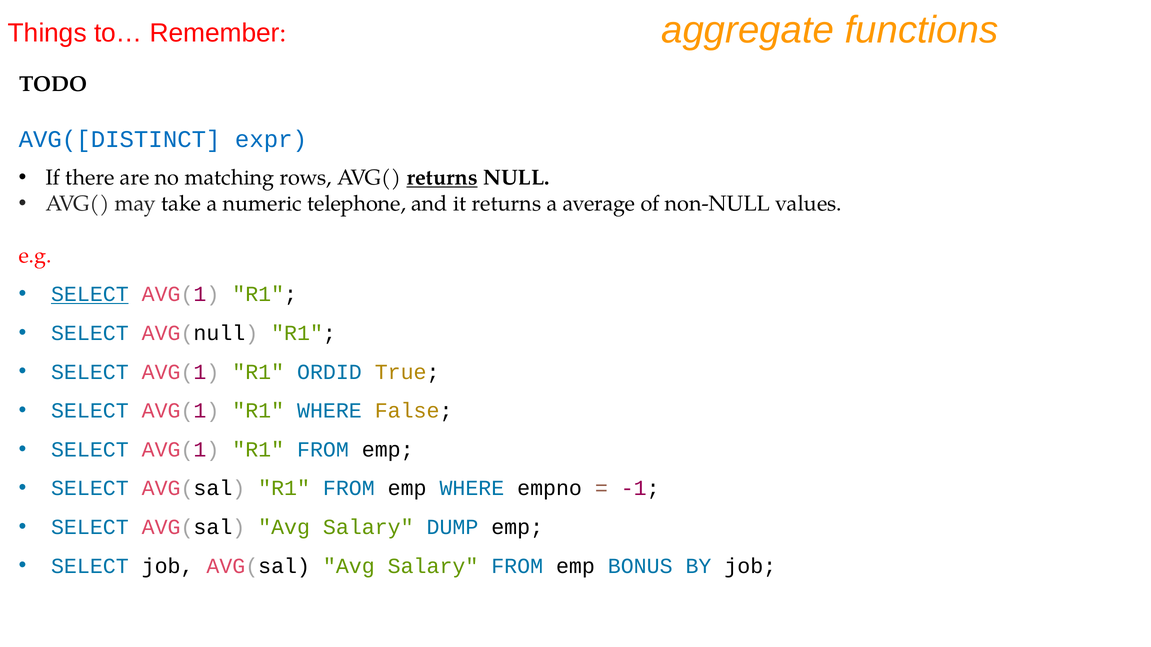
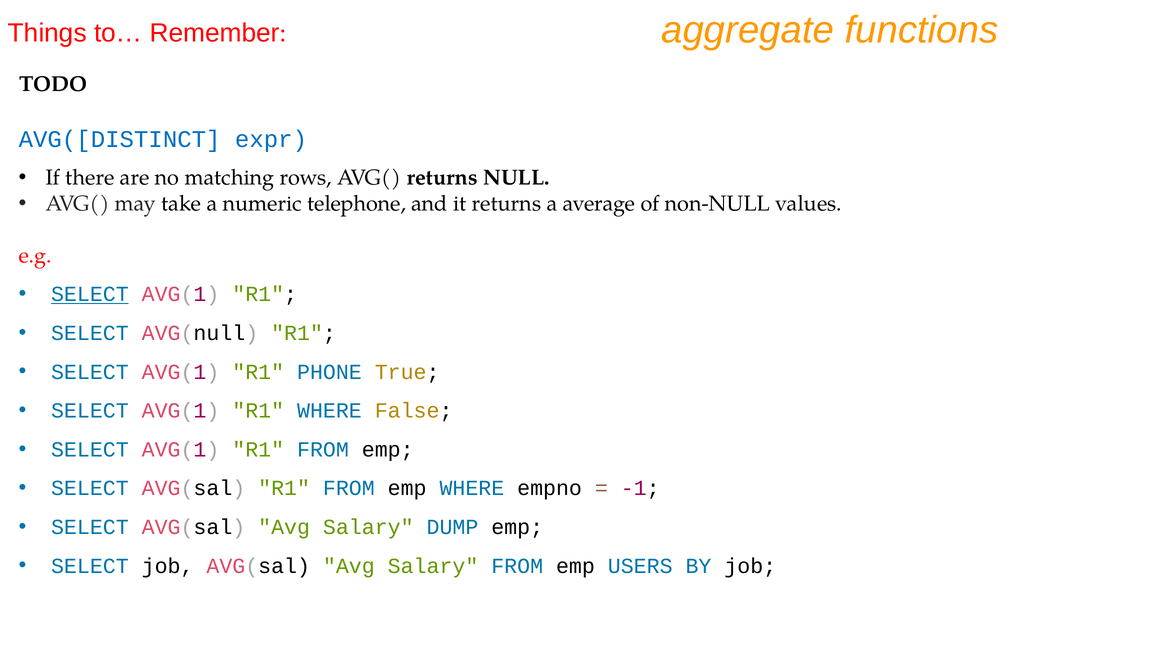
returns underline: present -> none (442, 178)
ORDID: ORDID -> PHONE (329, 372)
BONUS: BONUS -> USERS (640, 566)
